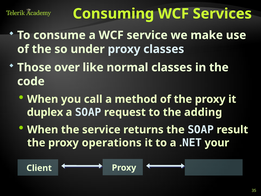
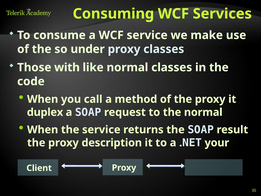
over: over -> with (67, 67)
the adding: adding -> normal (203, 112)
operations: operations -> description (112, 143)
